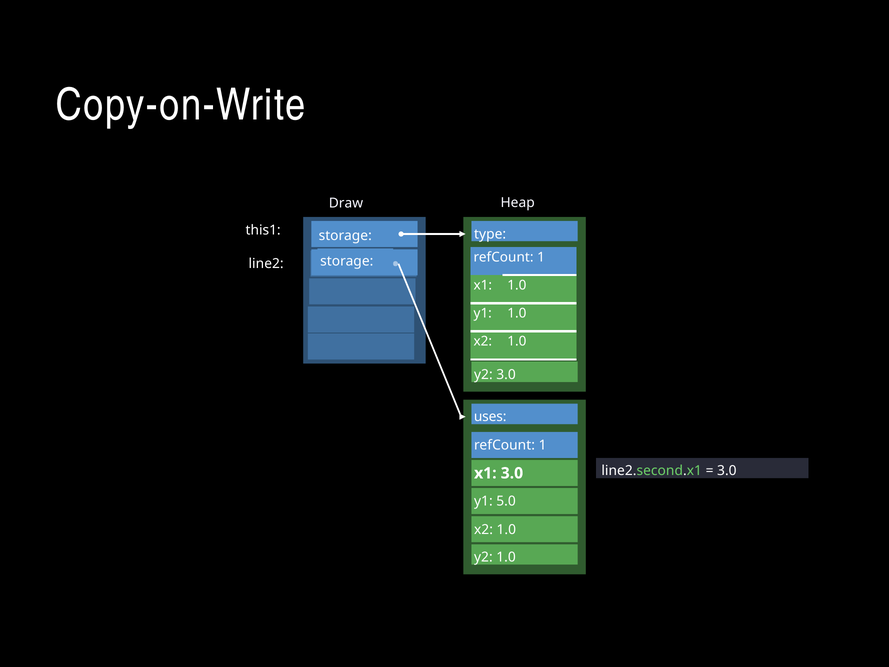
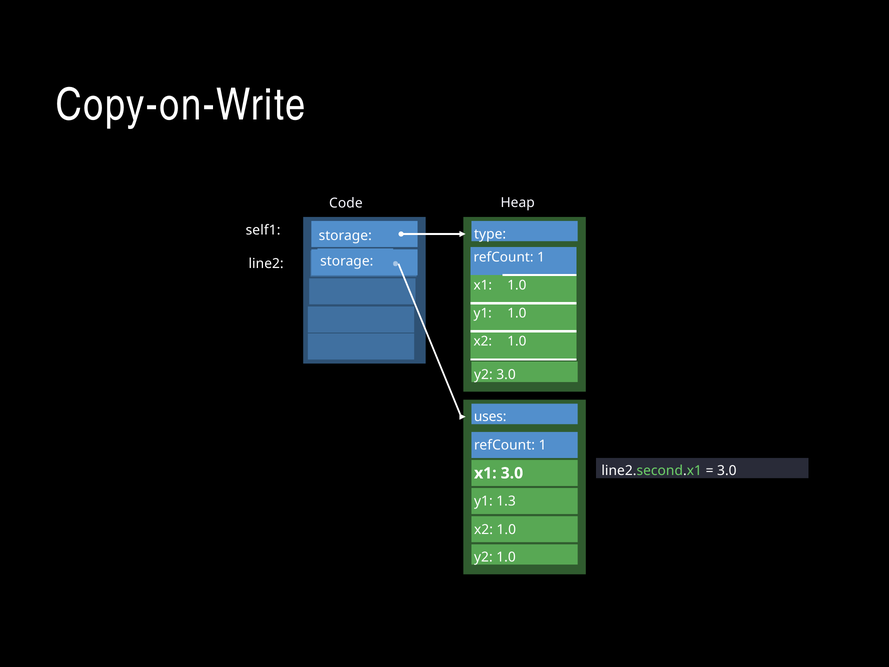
Draw: Draw -> Code (346, 203)
this1: this1 -> self1 (263, 230)
5.0: 5.0 -> 1.3 (506, 501)
